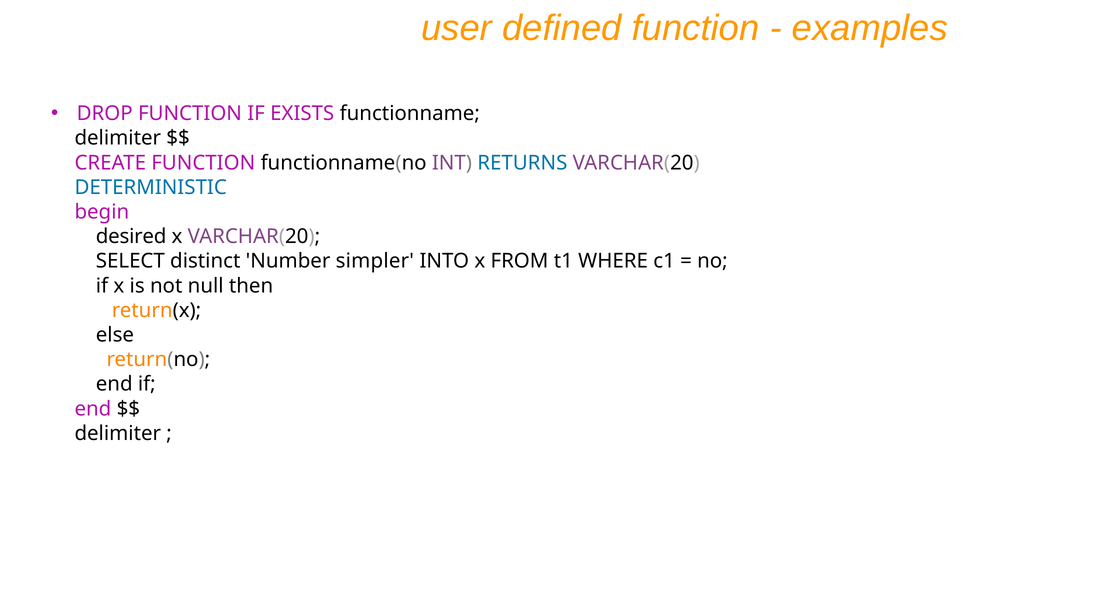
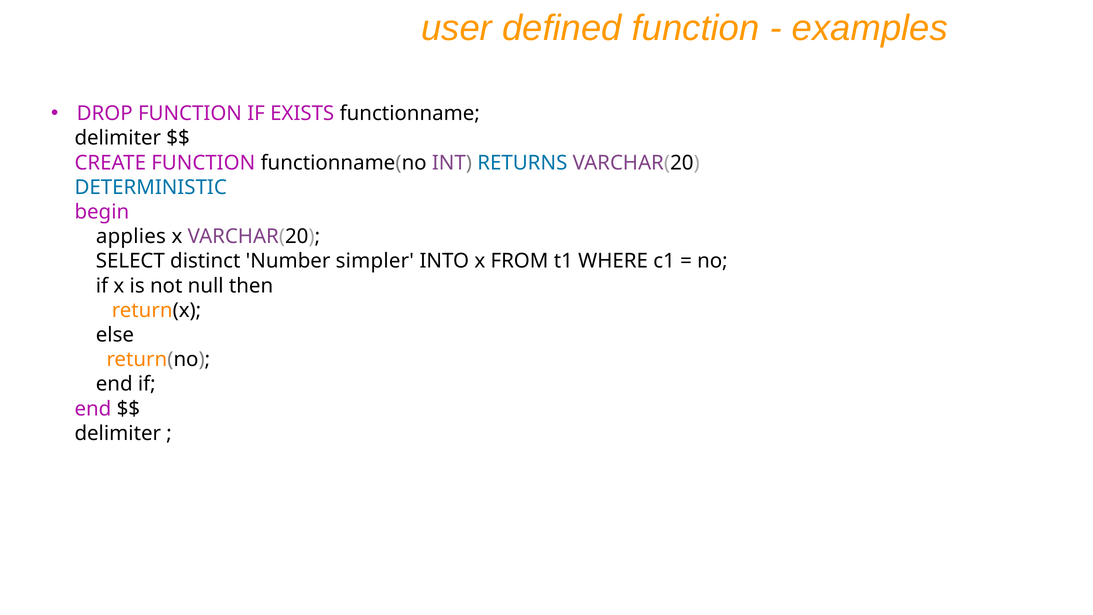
desired: desired -> applies (131, 237)
